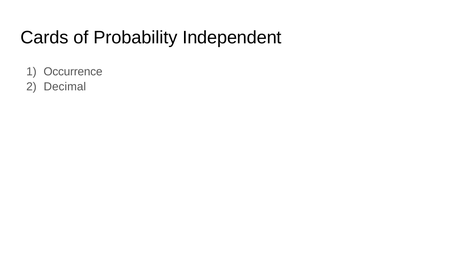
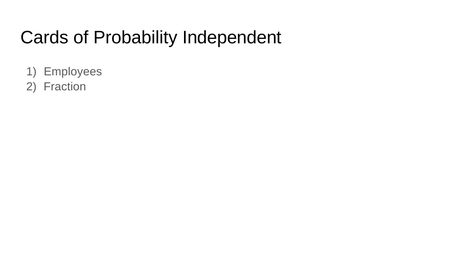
Occurrence: Occurrence -> Employees (73, 72)
Decimal: Decimal -> Fraction (65, 87)
